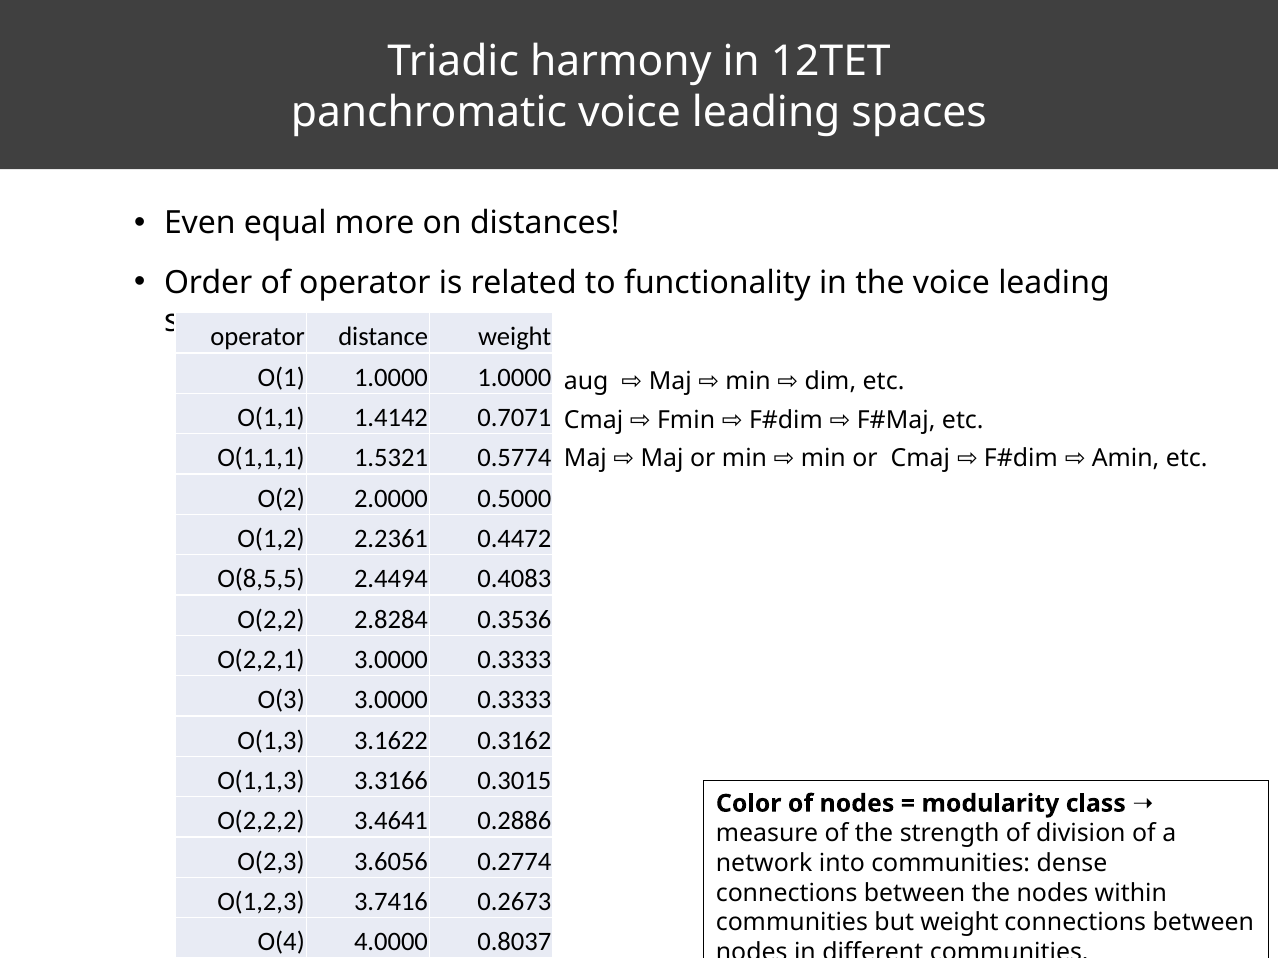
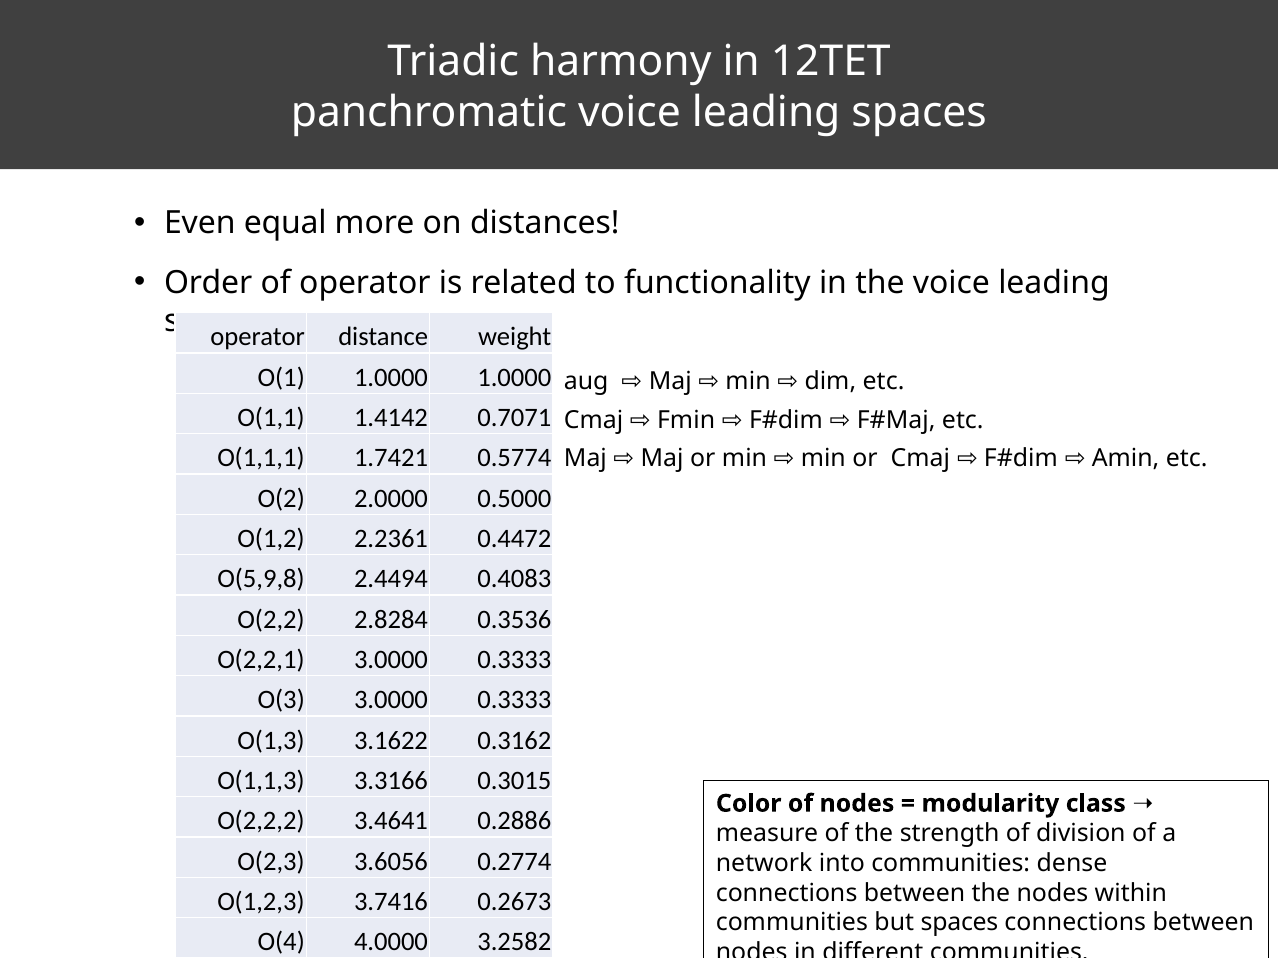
1.5321: 1.5321 -> 1.7421 (391, 458)
O(8,5,5: O(8,5,5 -> O(5,9,8 (261, 579)
but weight: weight -> spaces (959, 923)
0.8037: 0.8037 -> 3.2582 (514, 942)
